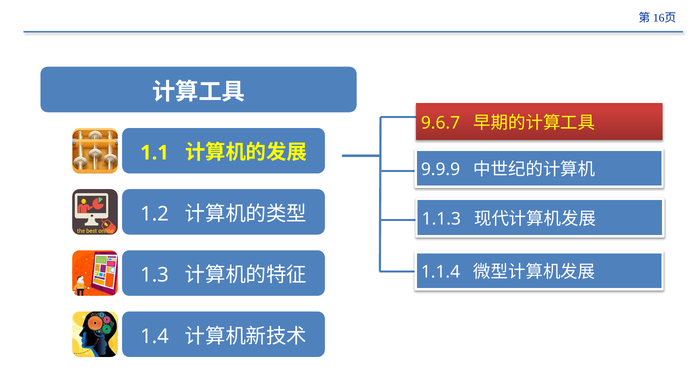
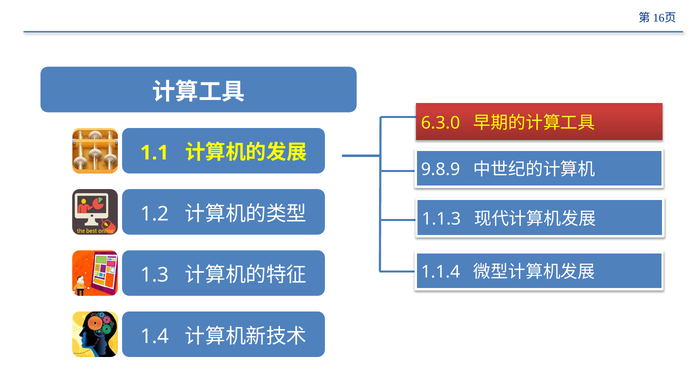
9.6.7: 9.6.7 -> 6.3.0 (441, 123)
9.9.9: 9.9.9 -> 9.8.9 (441, 169)
